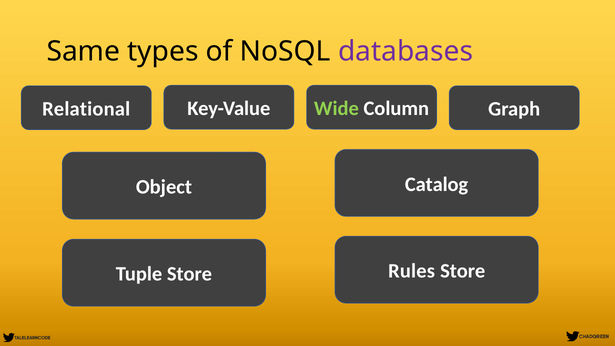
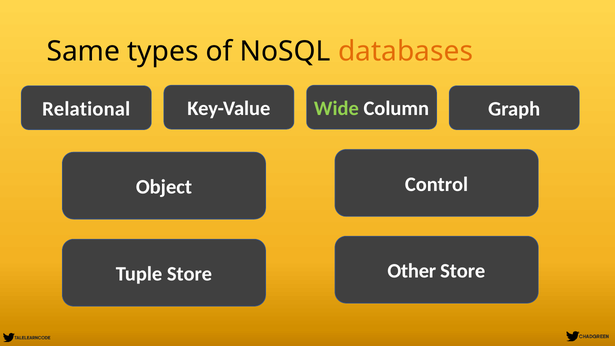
databases colour: purple -> orange (406, 52)
Catalog: Catalog -> Control (437, 184)
Rules: Rules -> Other (412, 271)
